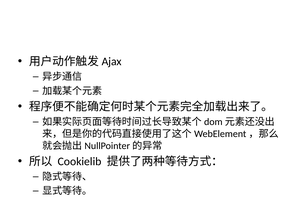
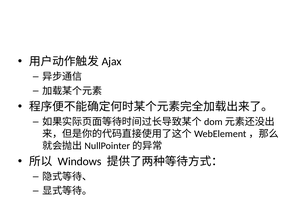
Cookielib: Cookielib -> Windows (80, 162)
